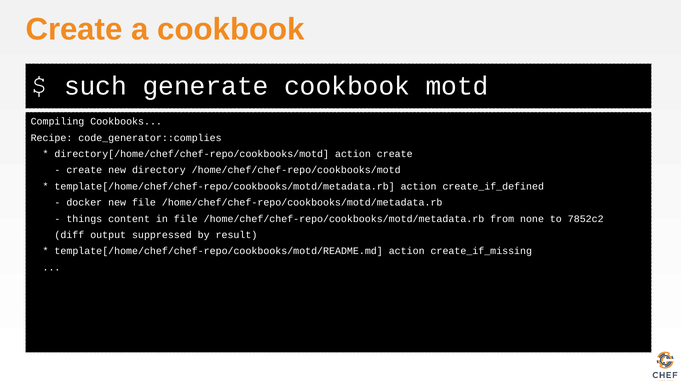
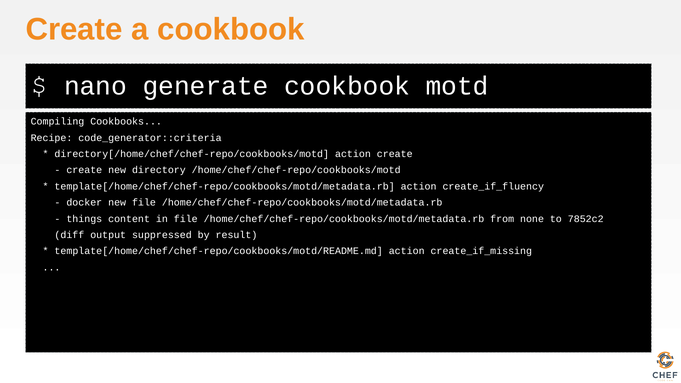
such: such -> nano (95, 86)
code_generator::complies: code_generator::complies -> code_generator::criteria (150, 138)
create_if_defined: create_if_defined -> create_if_fluency (493, 186)
